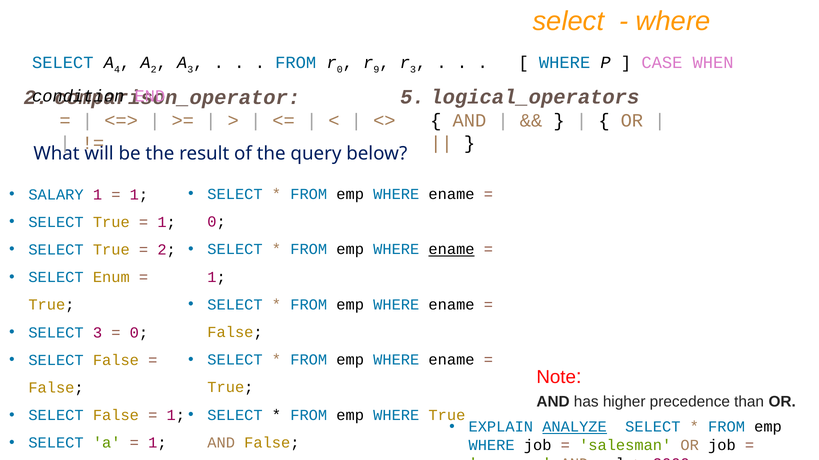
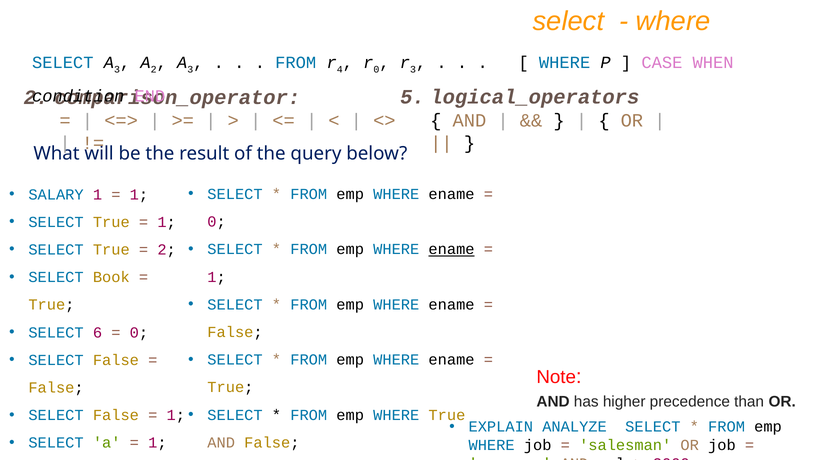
SELECT A 4: 4 -> 3 (117, 70)
0: 0 -> 4 (340, 70)
9: 9 -> 0 (376, 70)
Enum: Enum -> Book (111, 278)
SELECT 3: 3 -> 6 (97, 333)
ANALYZE underline: present -> none (575, 428)
